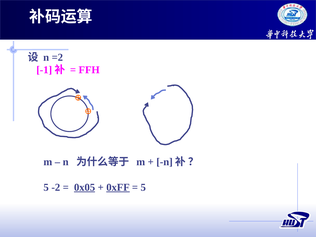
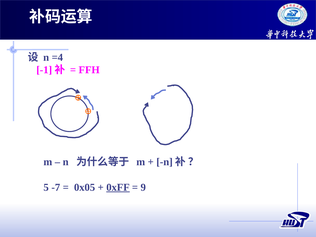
=2: =2 -> =4 (57, 57)
-2: -2 -> -7 (56, 187)
0x05 underline: present -> none (85, 187)
5: 5 -> 9 (143, 187)
